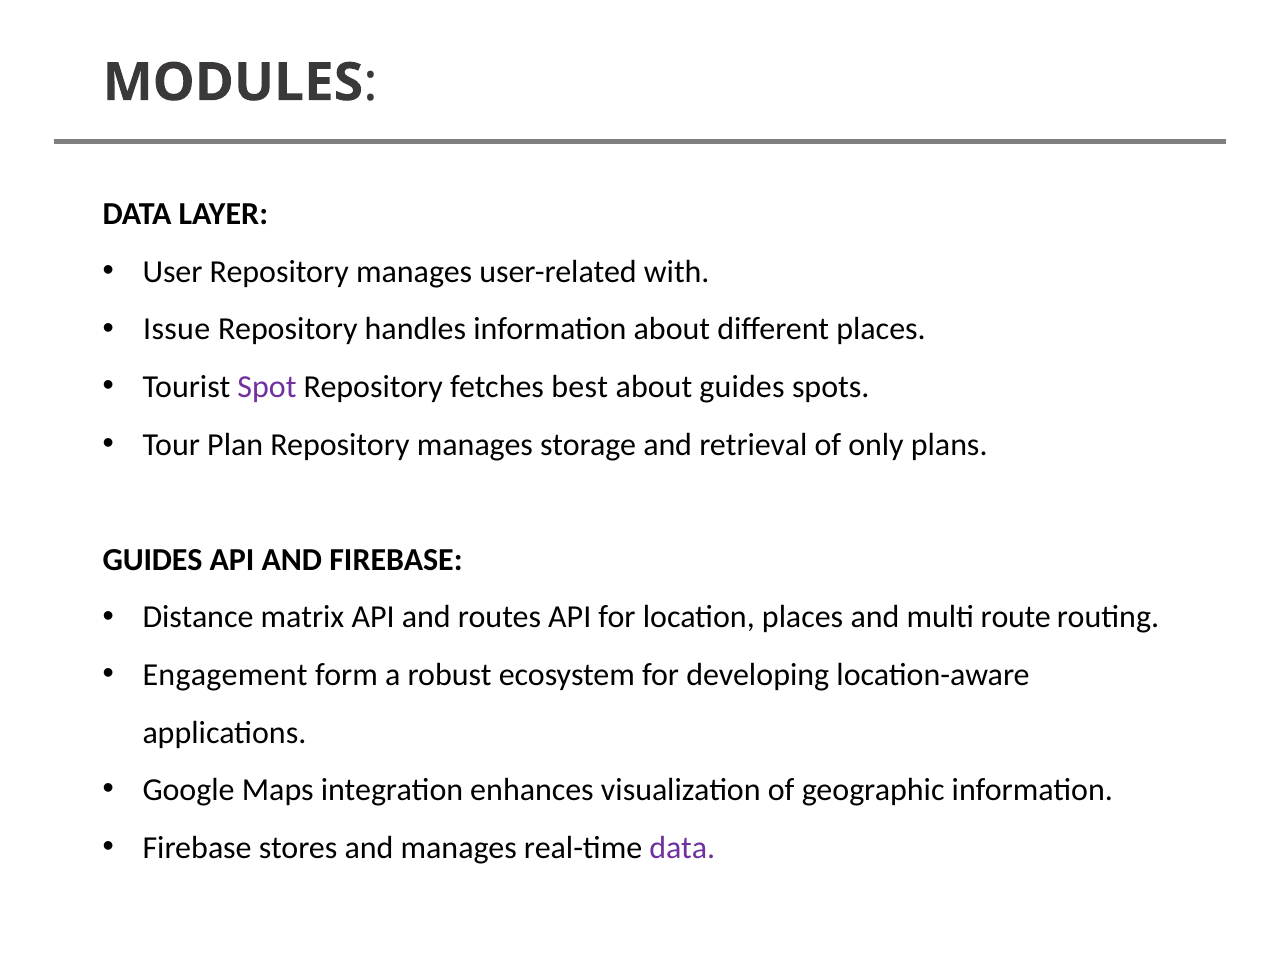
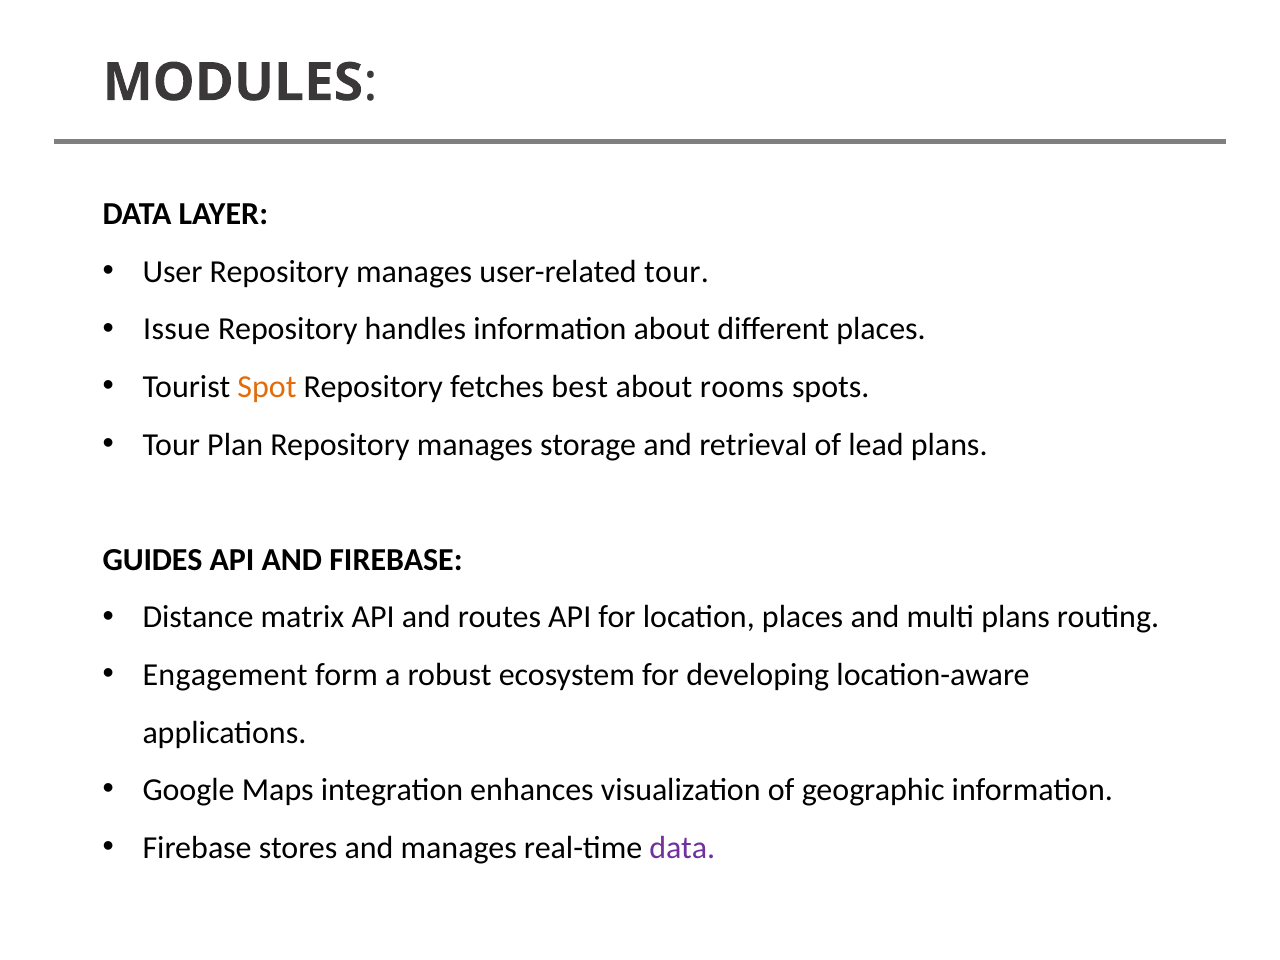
user-related with: with -> tour (677, 272)
Spot colour: purple -> orange (267, 387)
about guides: guides -> rooms (742, 387)
only: only -> lead (876, 444)
multi route: route -> plans (1016, 617)
